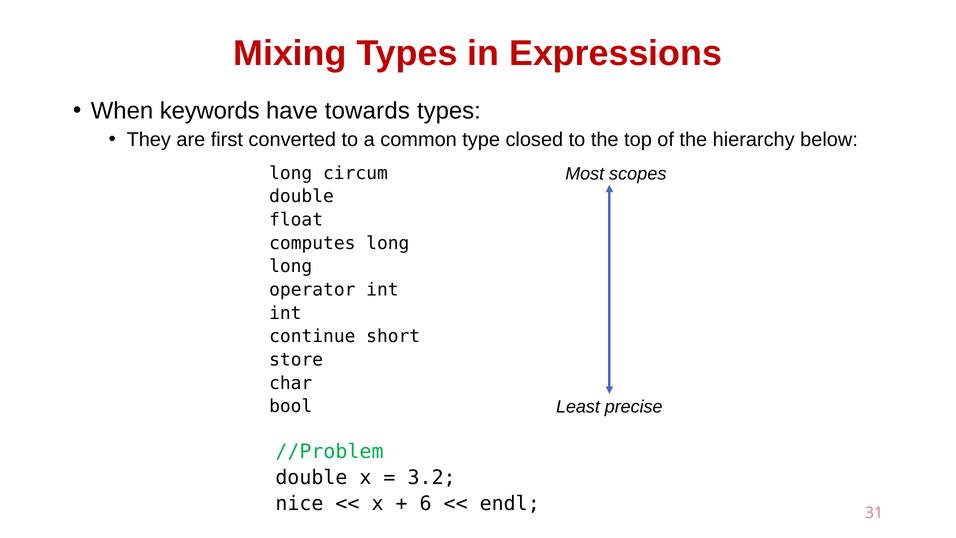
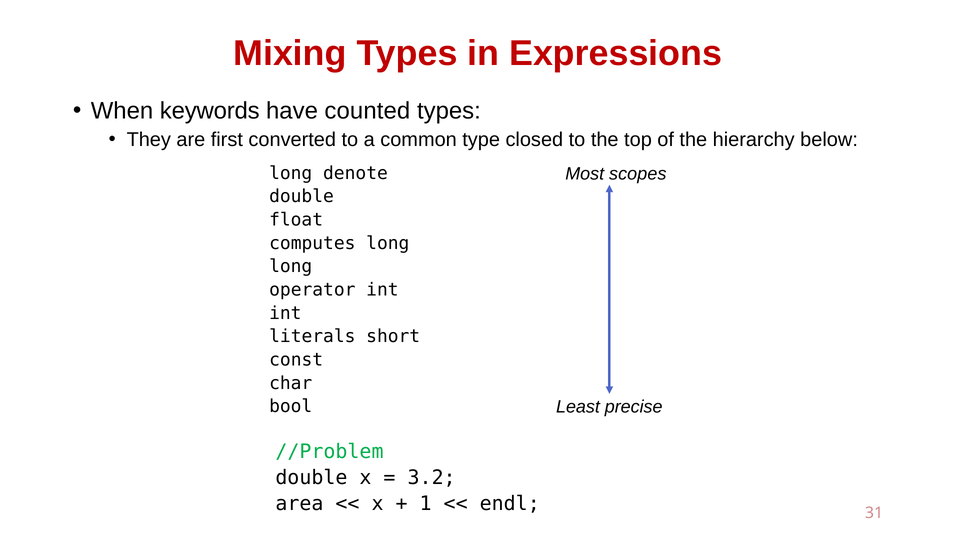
towards: towards -> counted (367, 111)
circum: circum -> denote (355, 173)
continue: continue -> literals (312, 336)
store: store -> const (296, 360)
nice: nice -> area (299, 503)
6: 6 -> 1 (426, 503)
